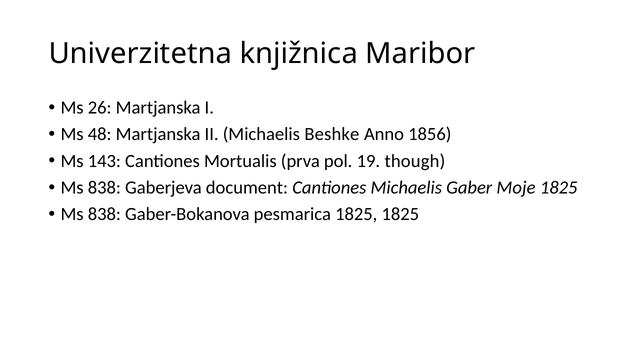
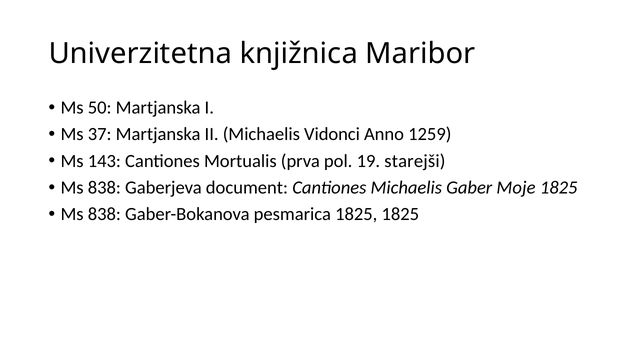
26: 26 -> 50 (100, 108)
48: 48 -> 37 (100, 134)
Beshke: Beshke -> Vidonci (332, 134)
1856: 1856 -> 1259 (430, 134)
though: though -> starejši (415, 161)
